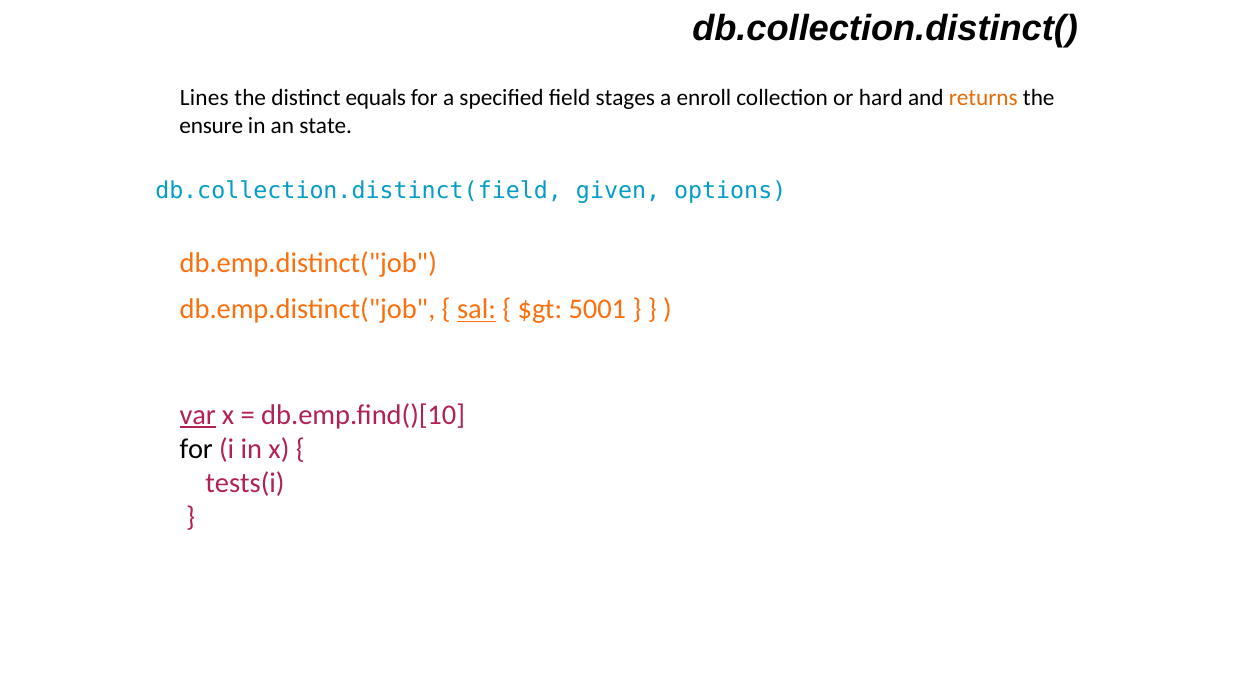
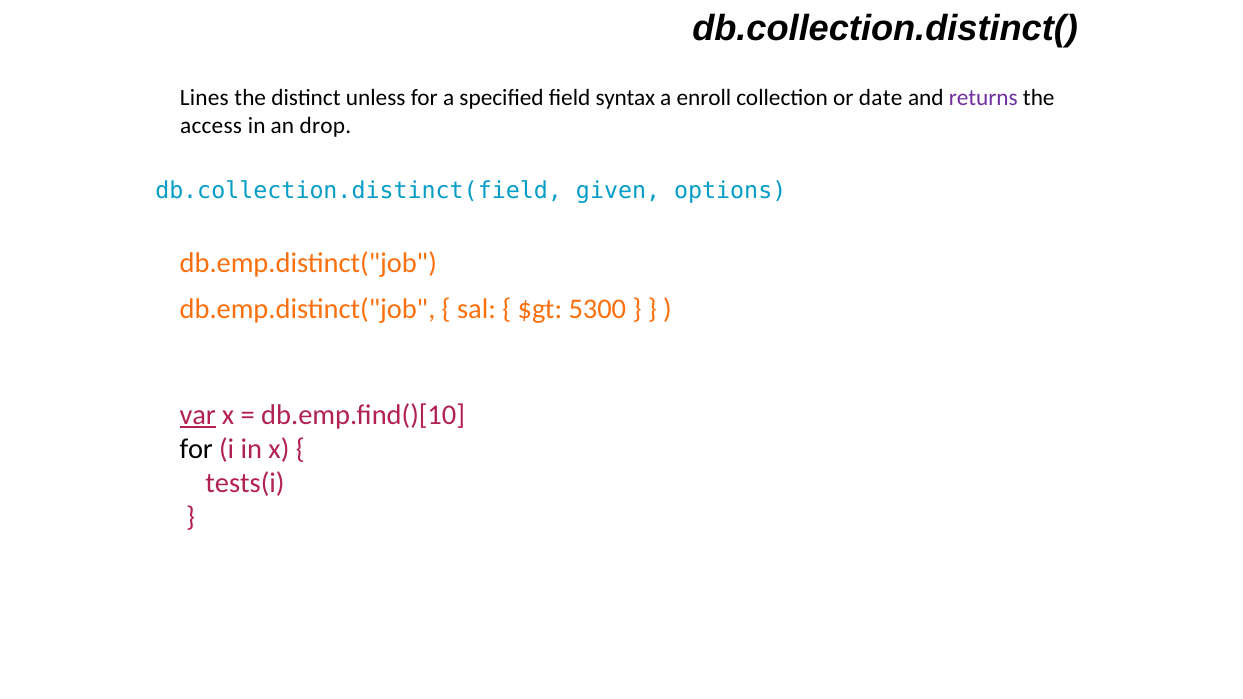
equals: equals -> unless (376, 98)
stages: stages -> syntax (625, 98)
hard: hard -> date (881, 98)
returns colour: orange -> purple (983, 98)
ensure: ensure -> access (211, 126)
state: state -> drop (325, 126)
sal underline: present -> none (477, 309)
5001: 5001 -> 5300 (597, 309)
